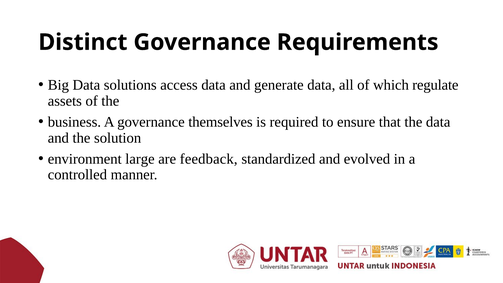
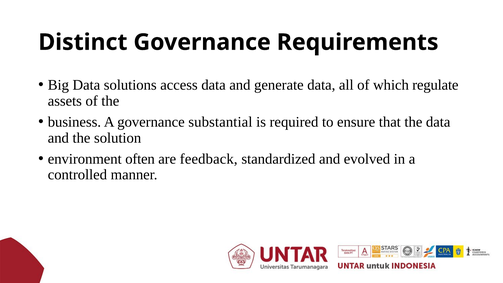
themselves: themselves -> substantial (220, 122)
large: large -> often (140, 159)
